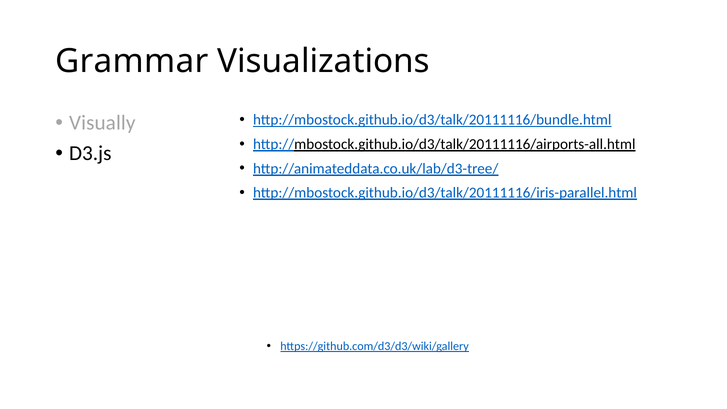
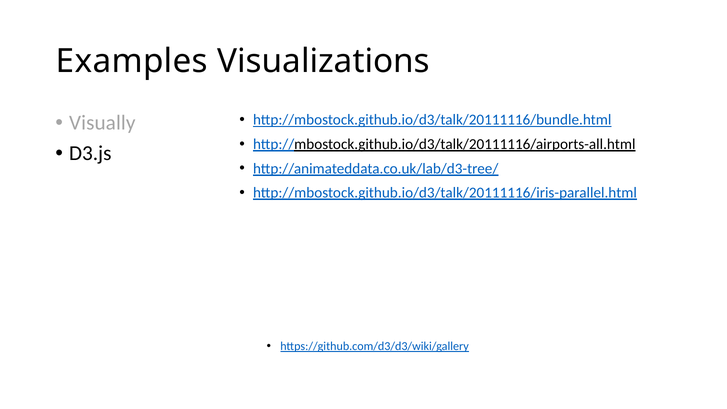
Grammar: Grammar -> Examples (132, 61)
